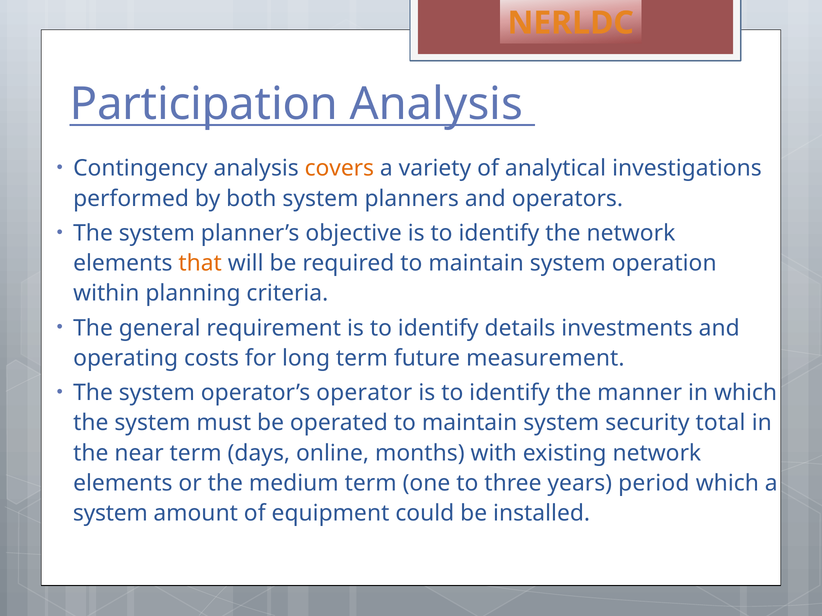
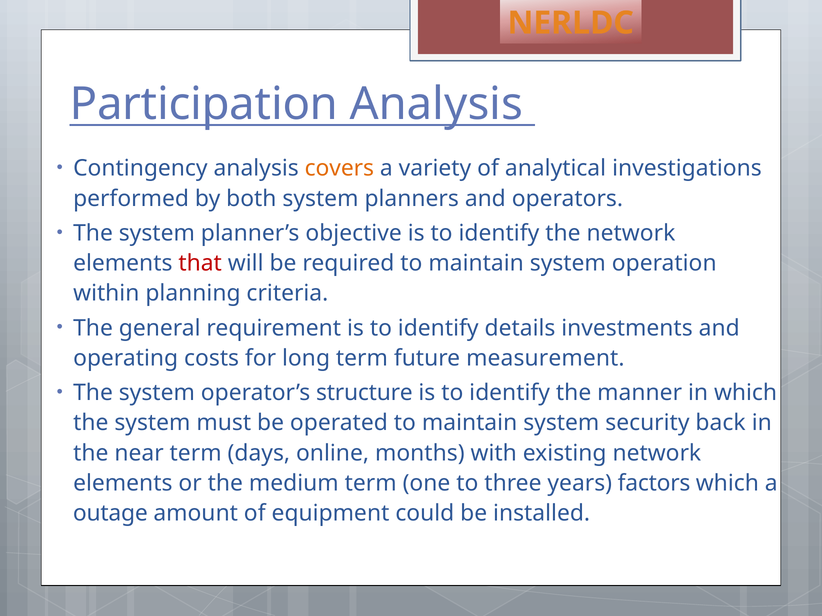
that colour: orange -> red (200, 263)
operator: operator -> structure (364, 393)
total: total -> back (721, 423)
period: period -> factors (654, 484)
system: system -> outage (110, 514)
